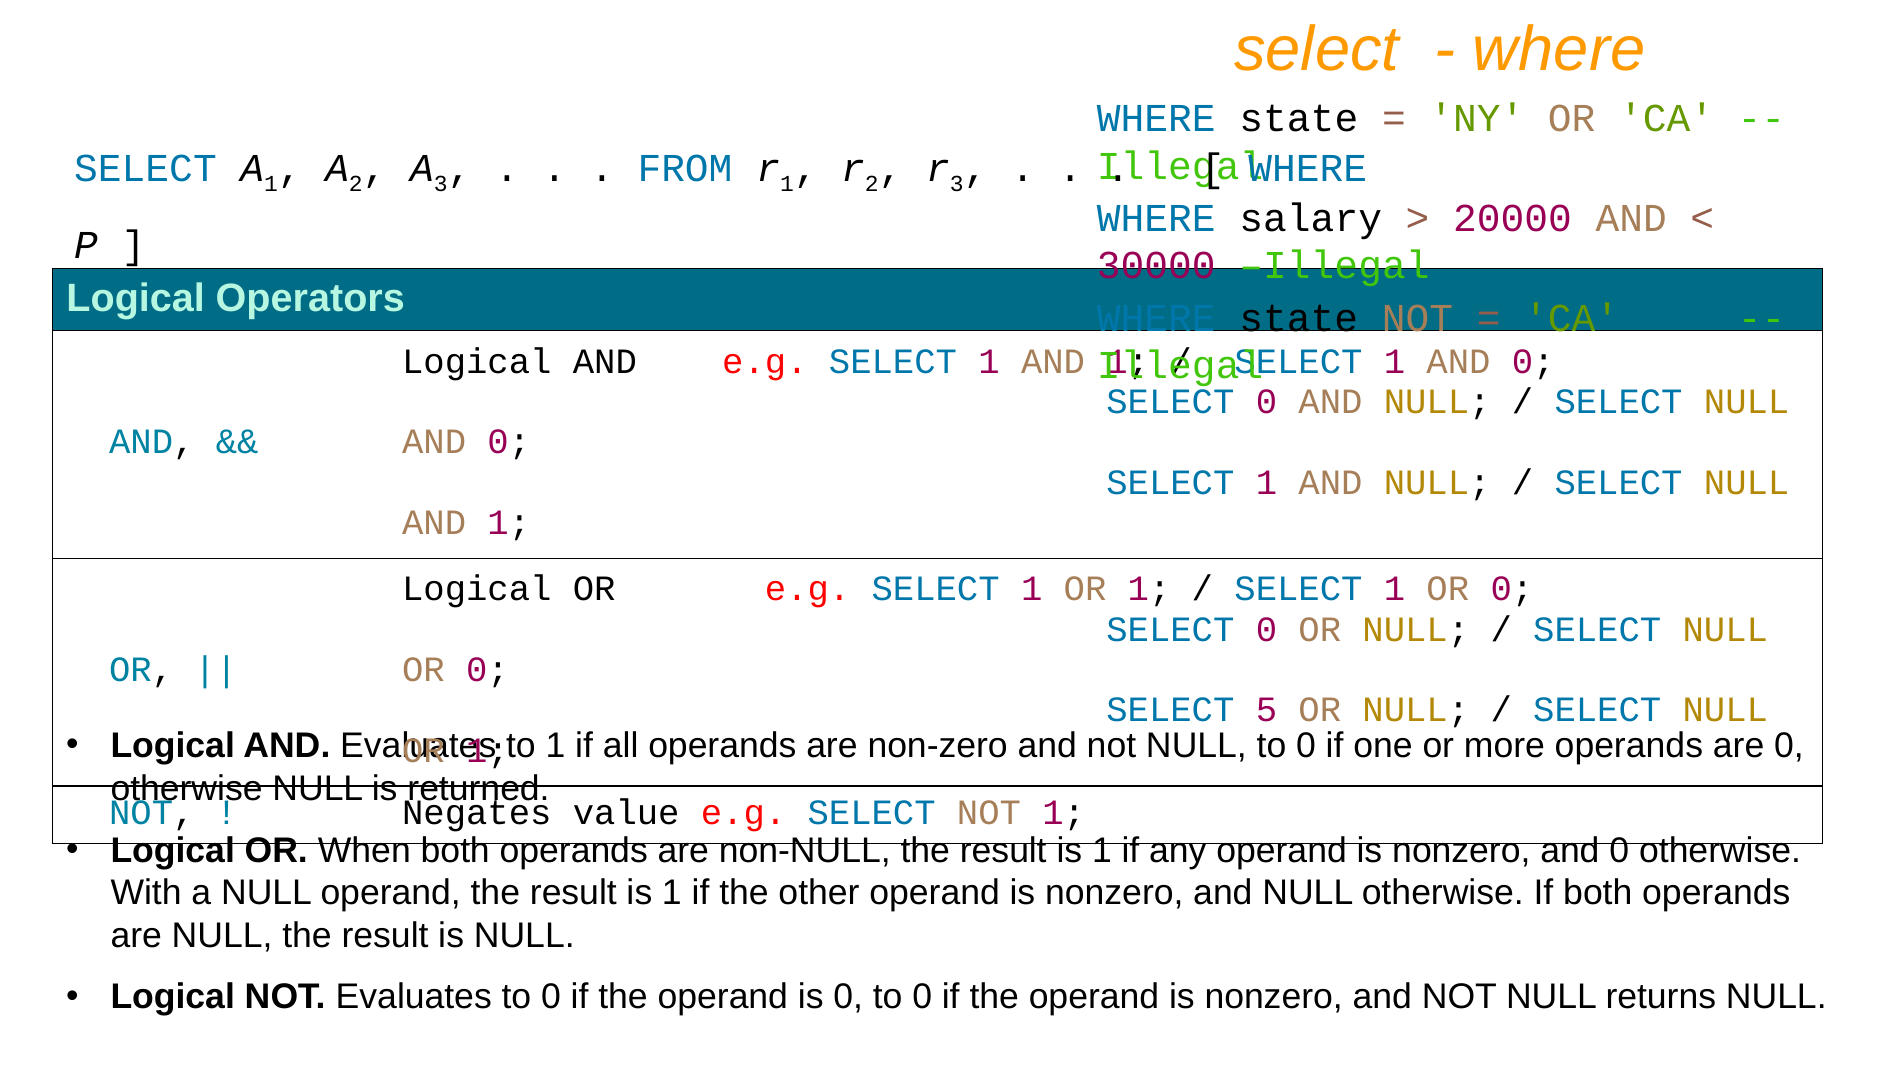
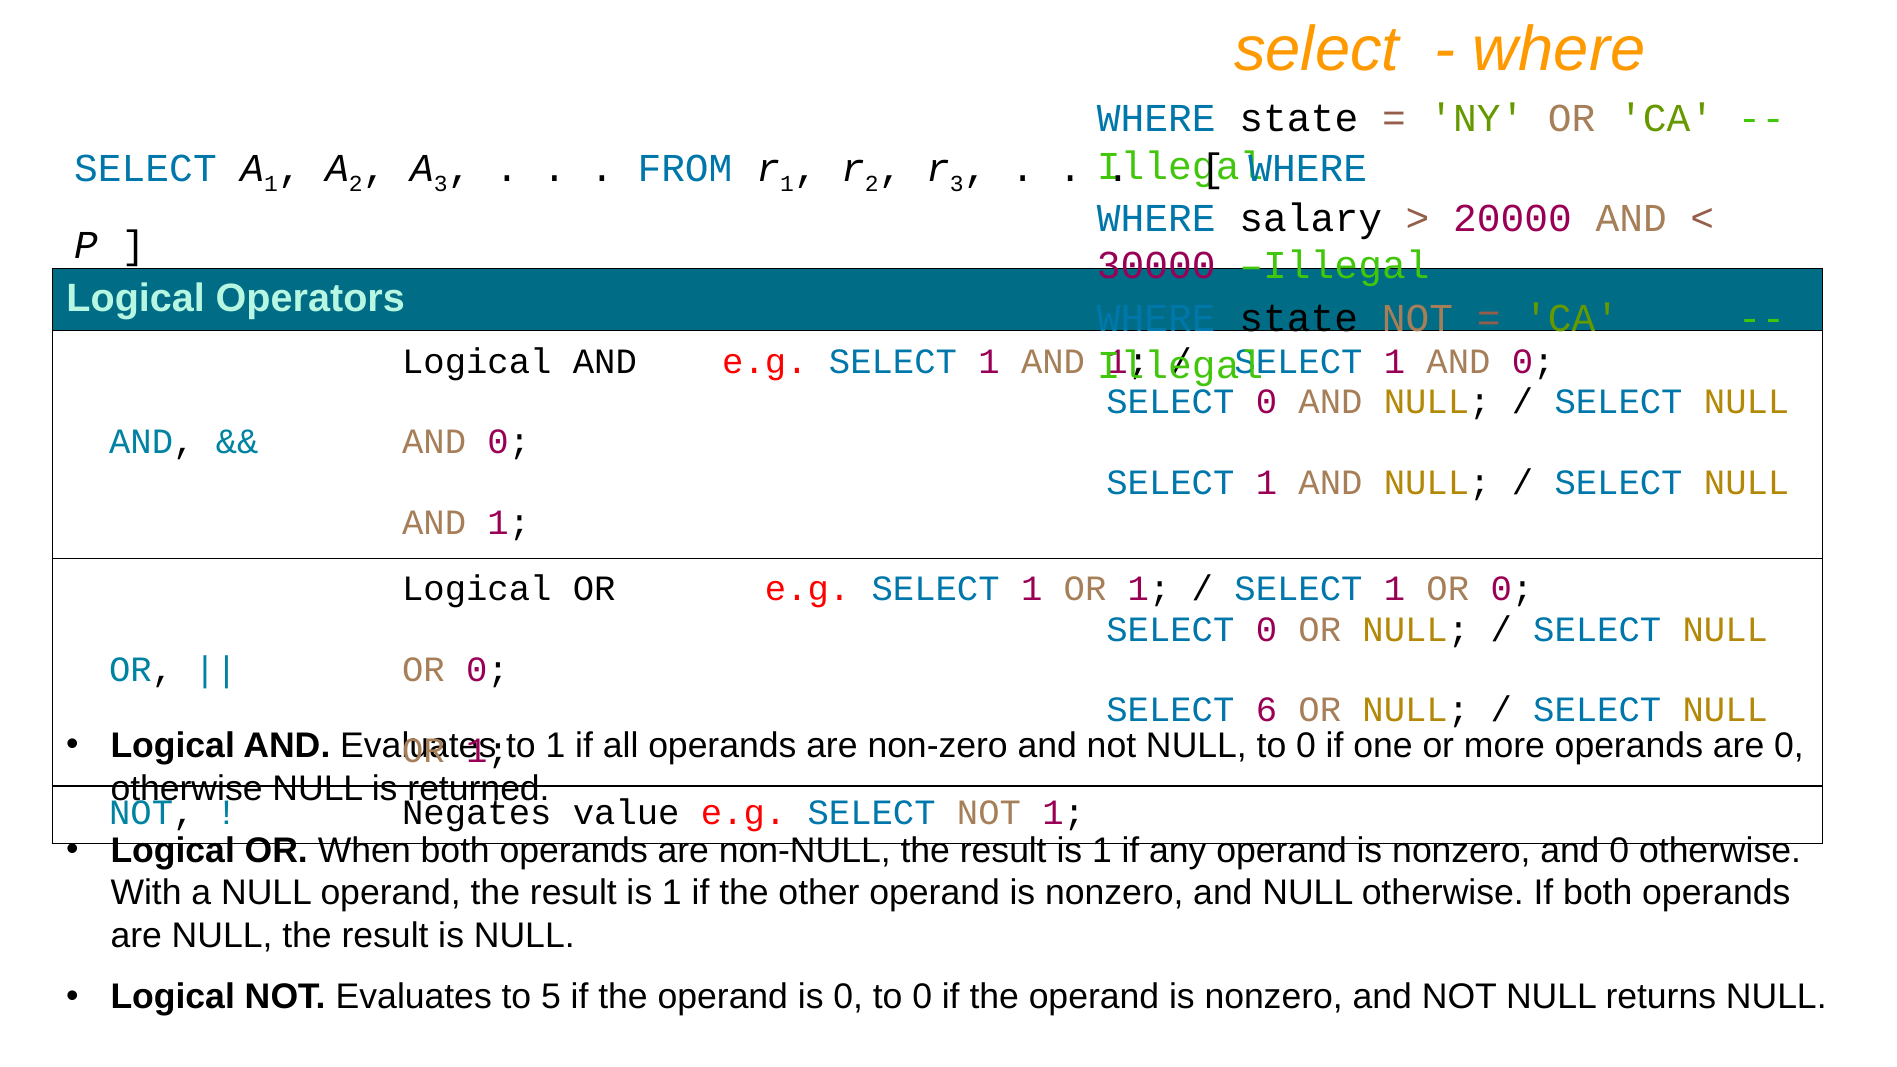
5: 5 -> 6 (1266, 710)
Evaluates to 0: 0 -> 5 (551, 997)
